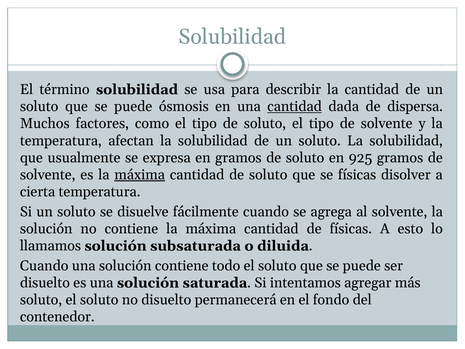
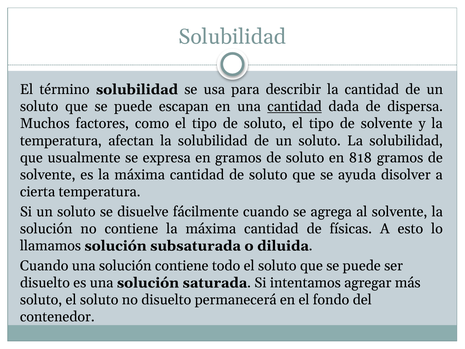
ósmosis: ósmosis -> escapan (184, 107)
925: 925 -> 818 (360, 158)
máxima underline: present -> none (140, 175)
se físicas: físicas -> ayuda (357, 175)
